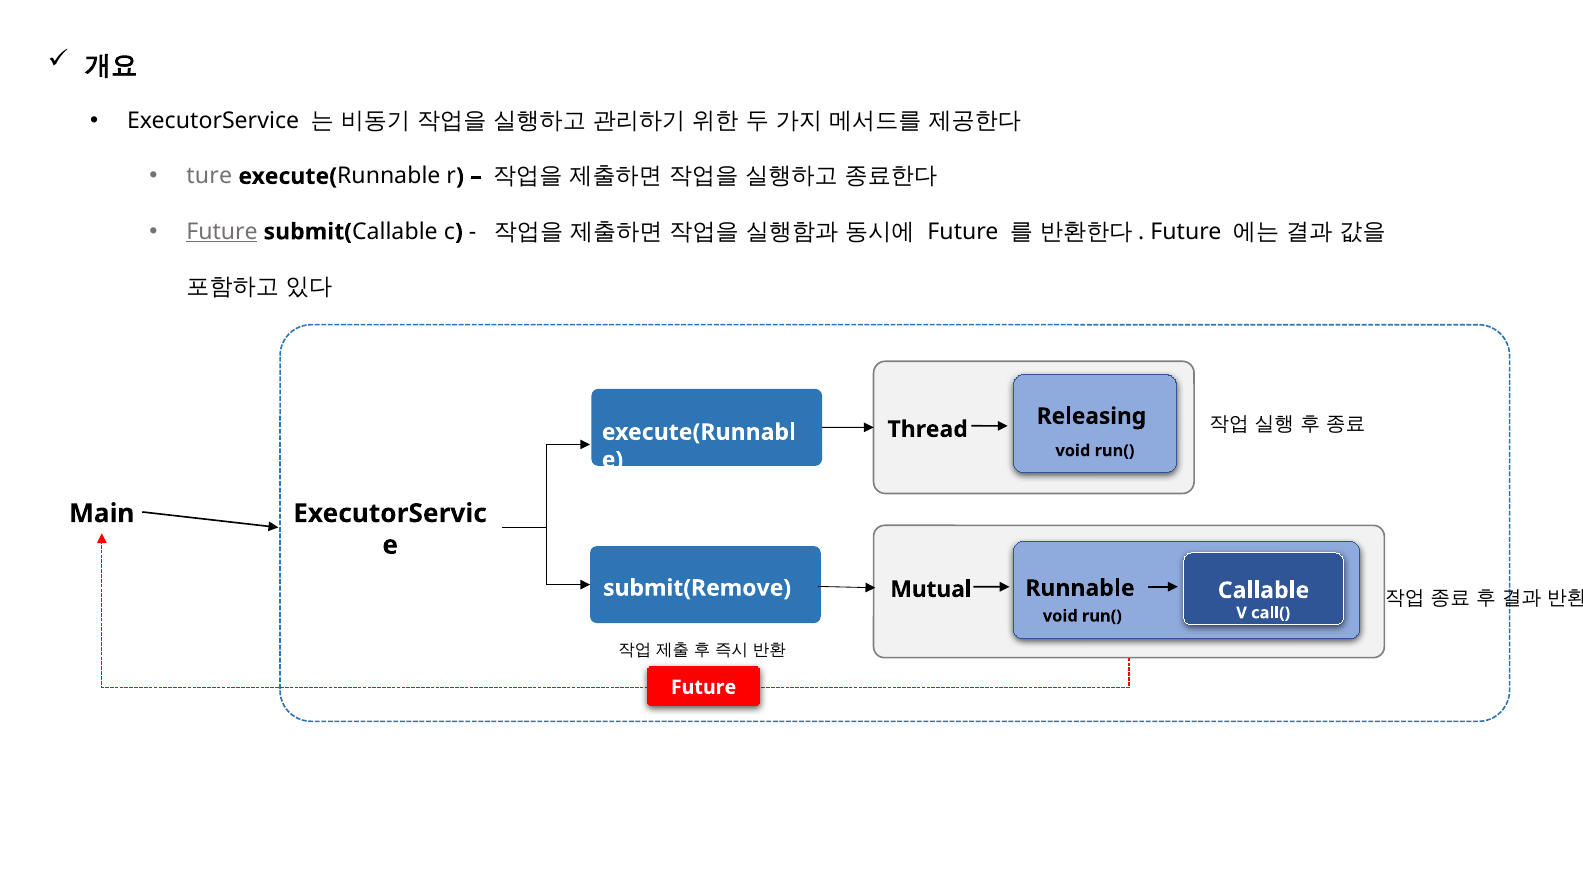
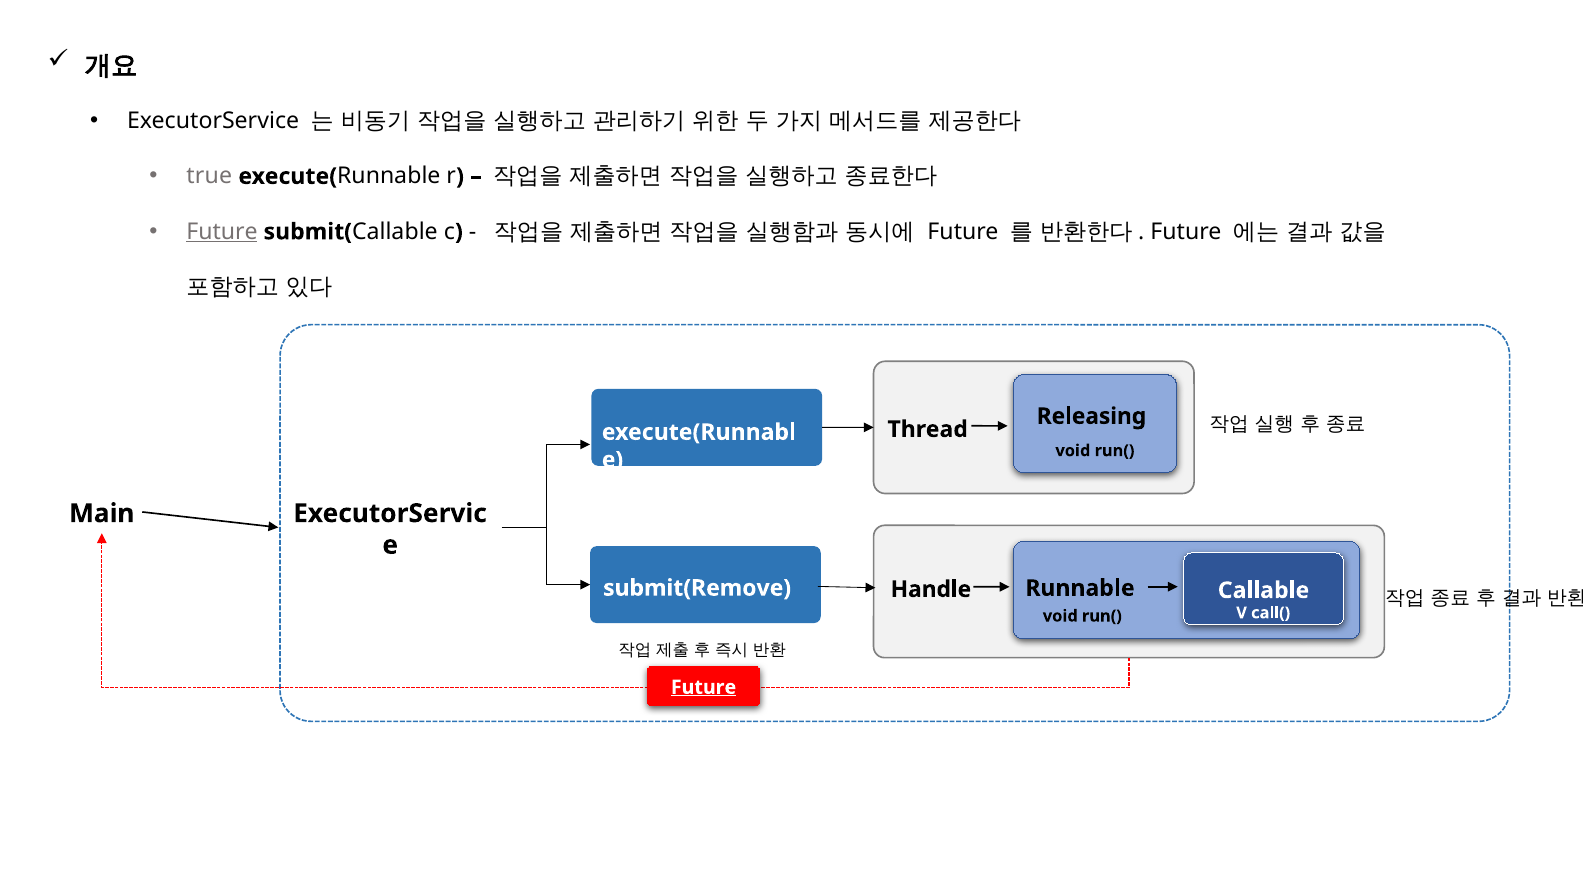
ture: ture -> true (209, 176)
Mutual: Mutual -> Handle (931, 590)
Future underline: none -> present (704, 688)
